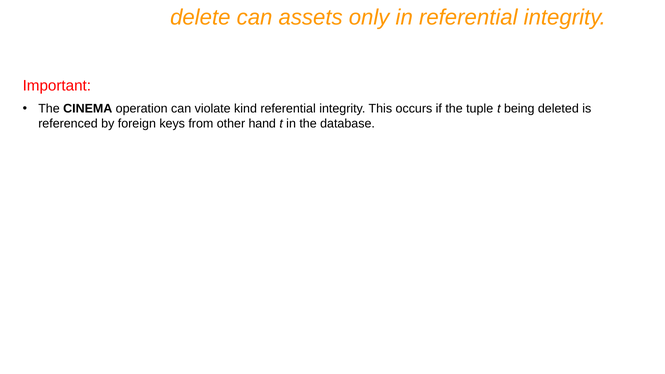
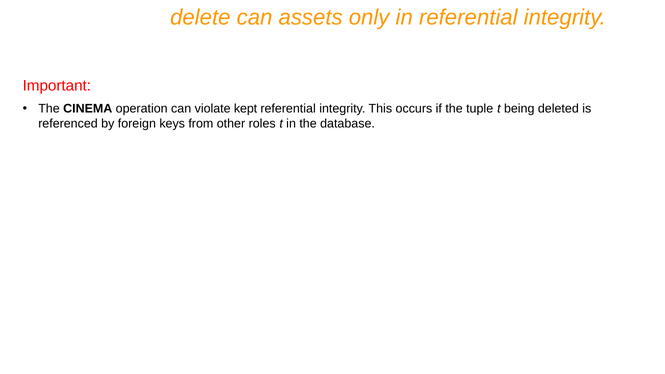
kind: kind -> kept (246, 109)
hand: hand -> roles (262, 124)
